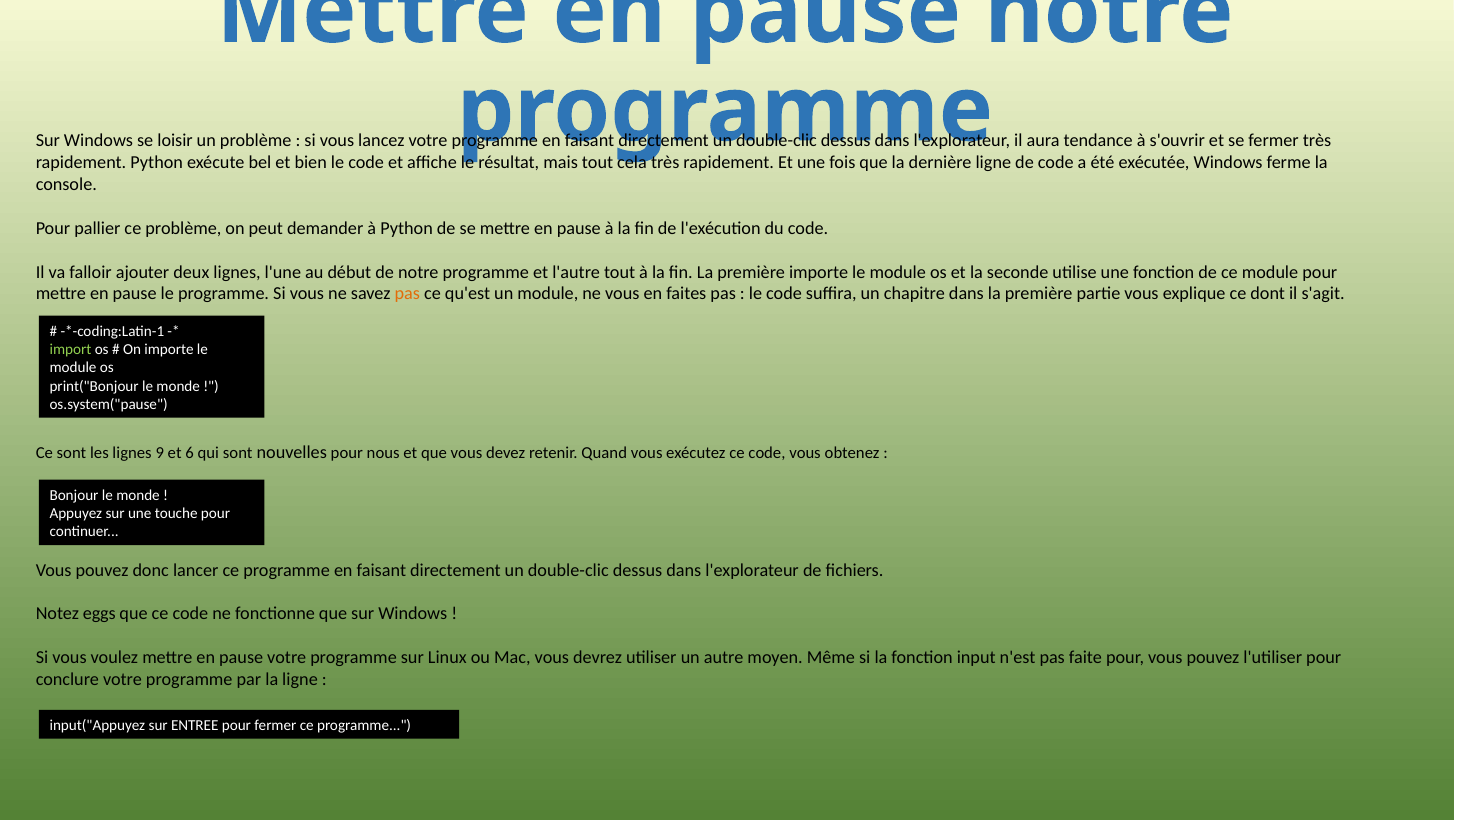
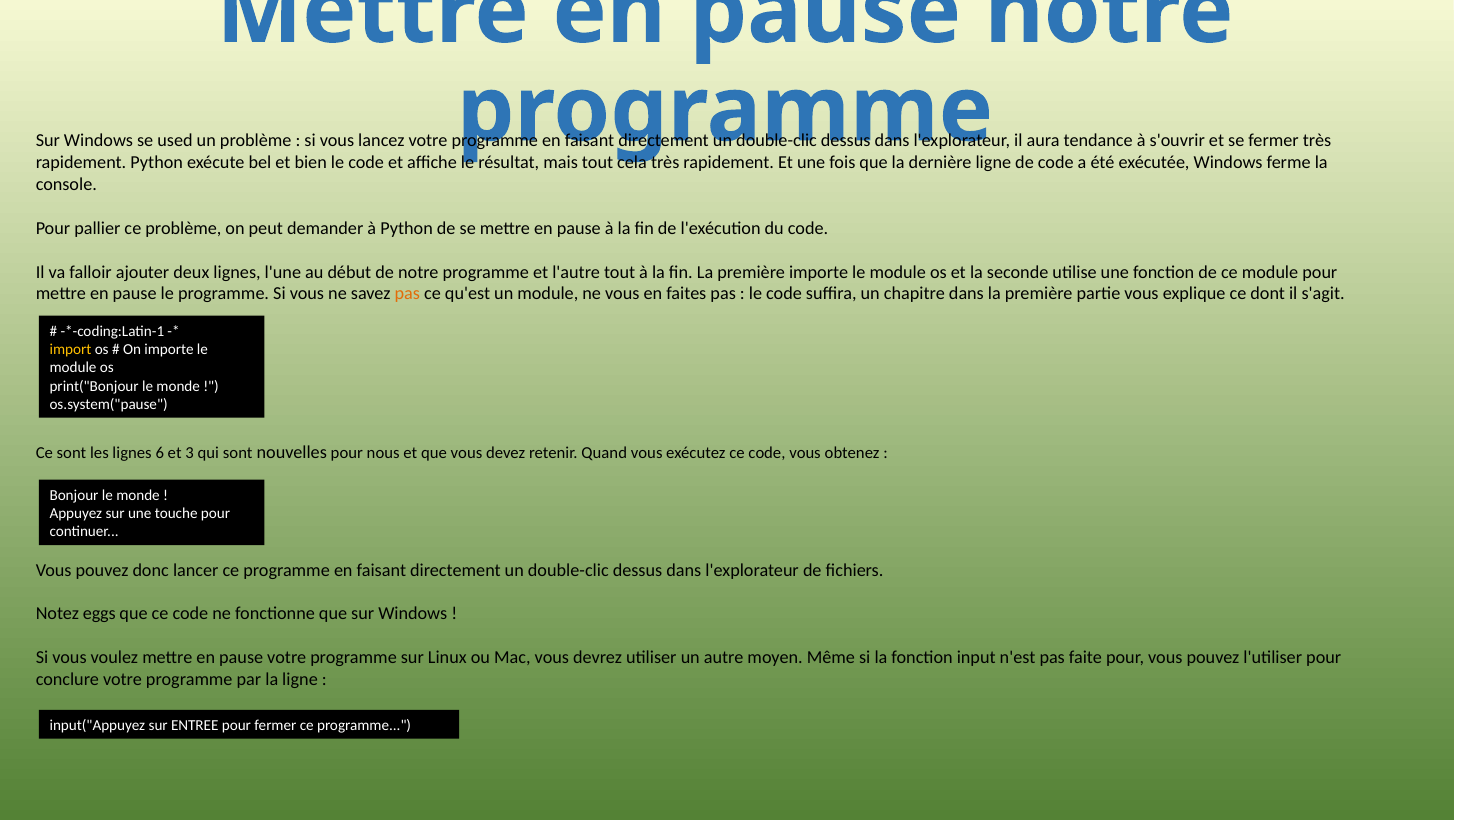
loisir: loisir -> used (175, 141)
import colour: light green -> yellow (71, 349)
9: 9 -> 6 (160, 453)
6: 6 -> 3 (190, 453)
